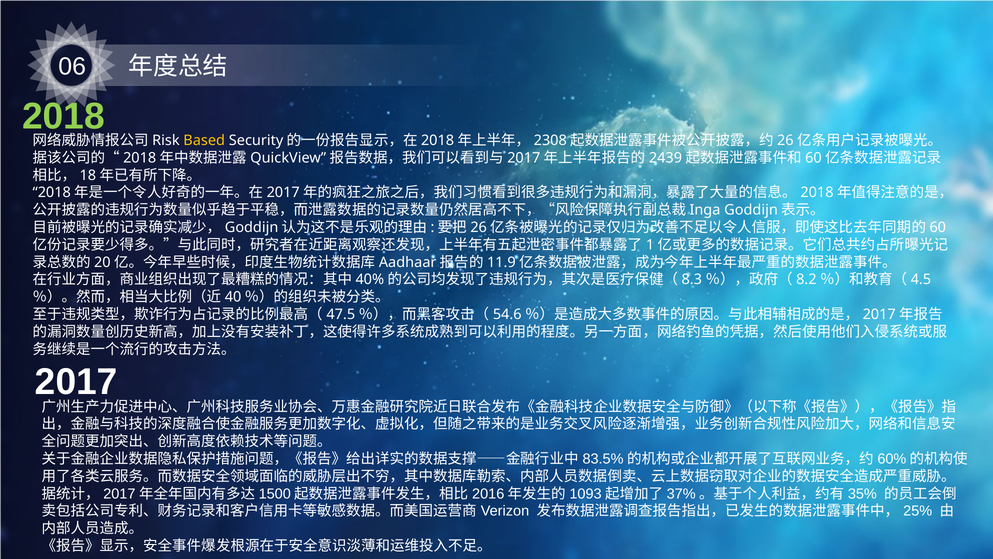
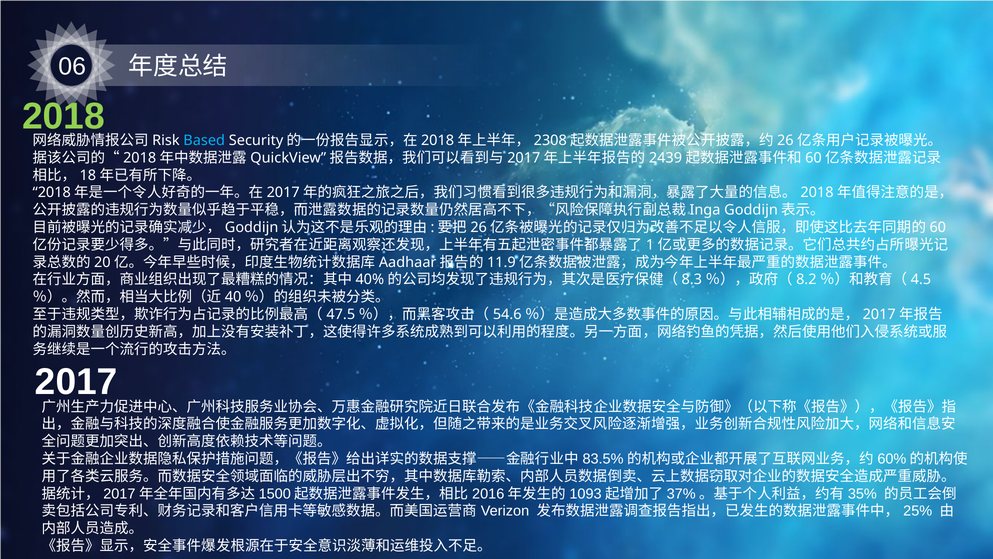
Based colour: yellow -> light blue (204, 140)
